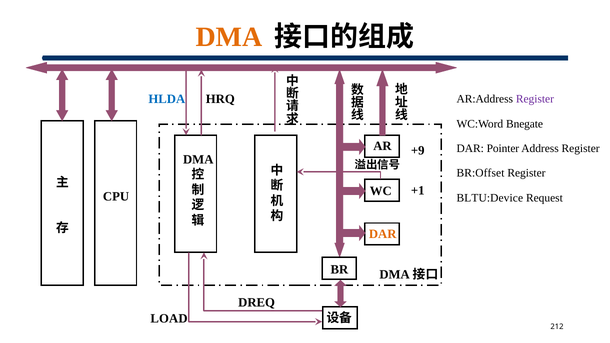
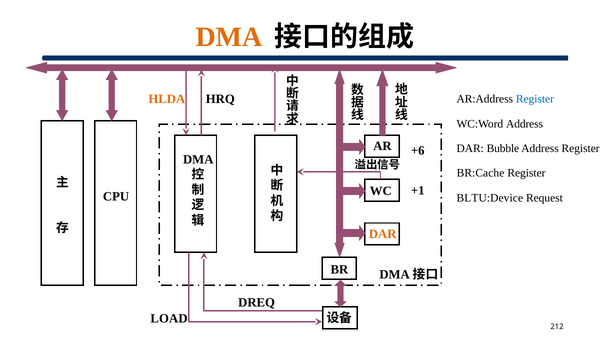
HLDA colour: blue -> orange (167, 99)
Register colour: purple -> blue (535, 99)
WC:Word Bnegate: Bnegate -> Address (525, 124)
Pointer: Pointer -> Bubble (503, 149)
+9: +9 -> +6 (418, 150)
BR:Offset: BR:Offset -> BR:Cache (481, 173)
